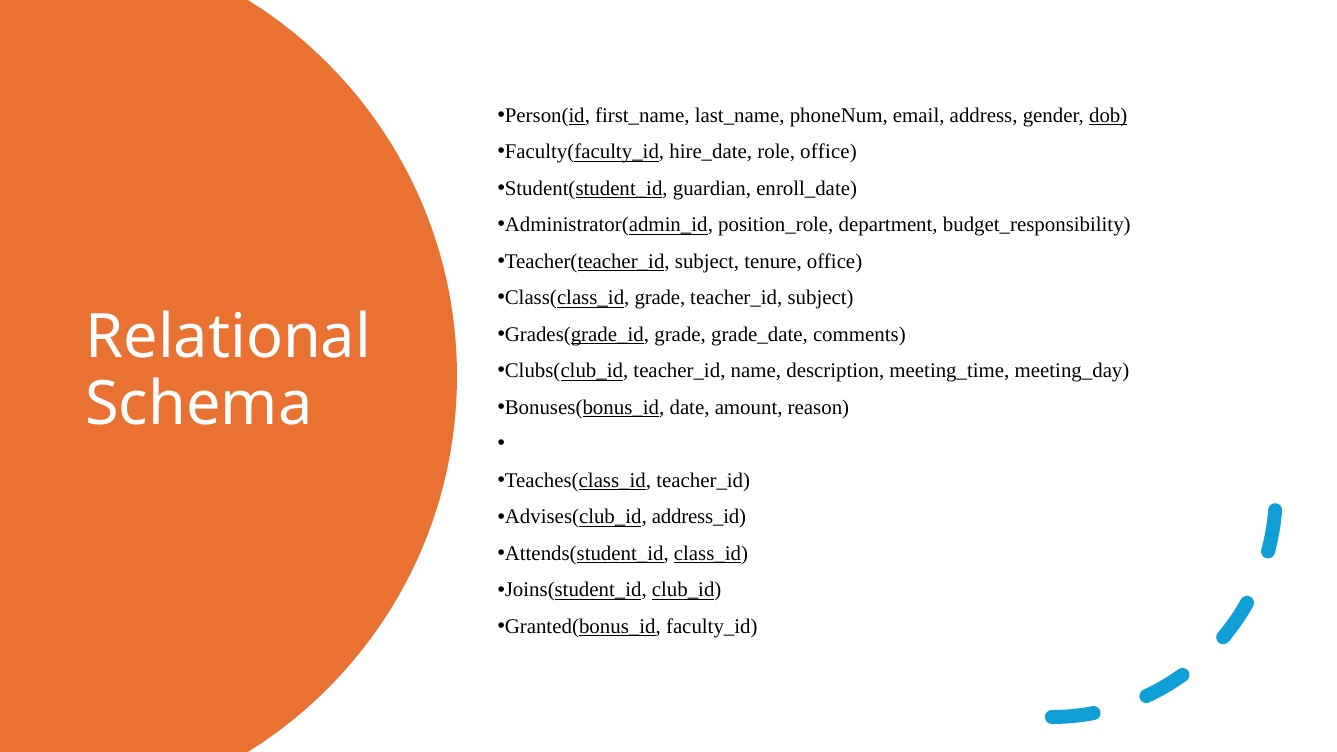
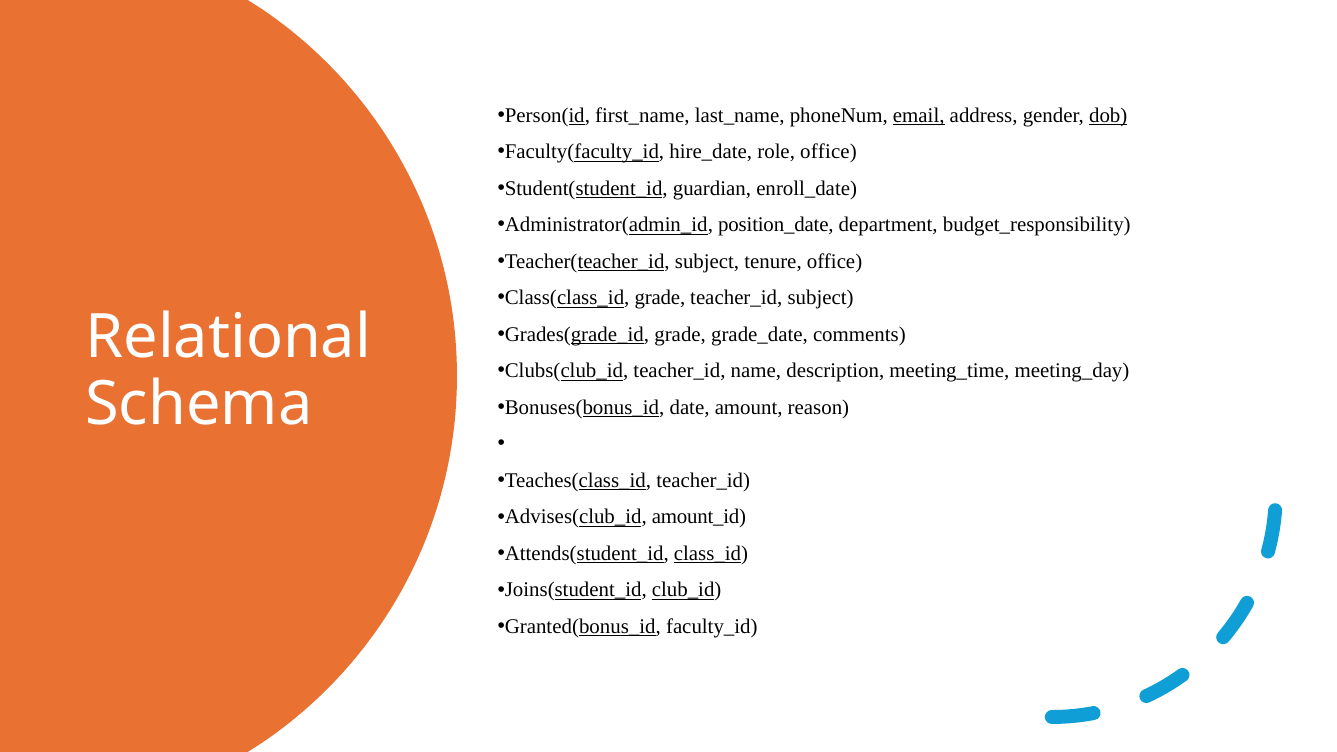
email underline: none -> present (919, 115)
position_role: position_role -> position_date (776, 225)
address_id: address_id -> amount_id (699, 517)
